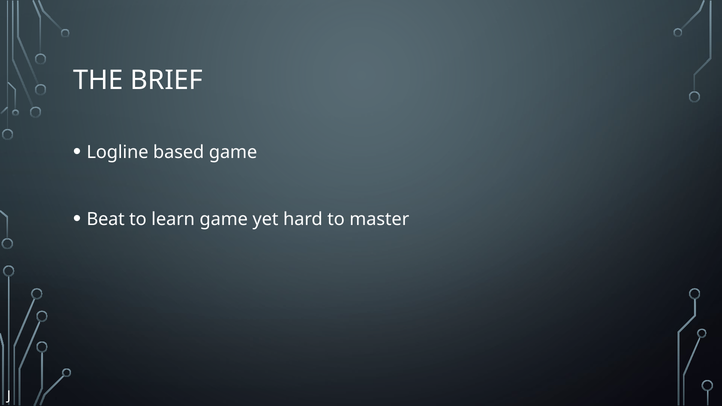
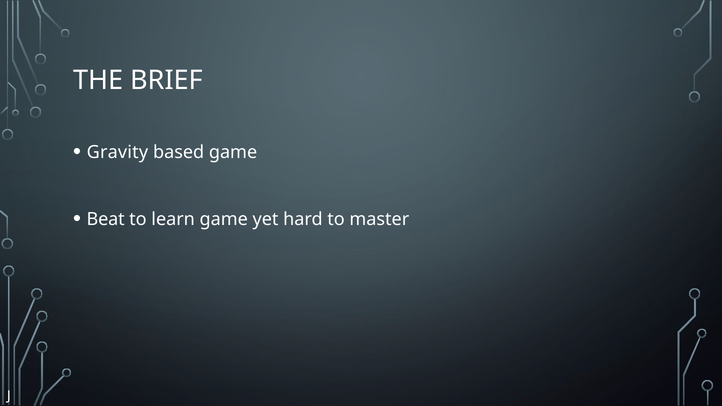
Logline: Logline -> Gravity (117, 152)
